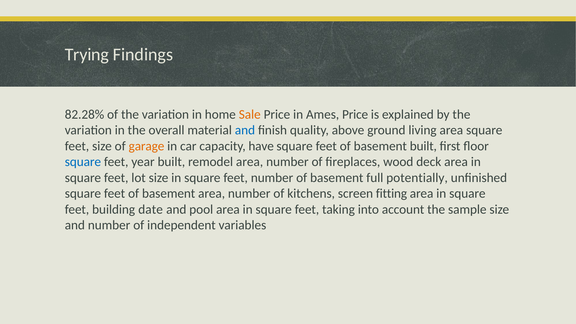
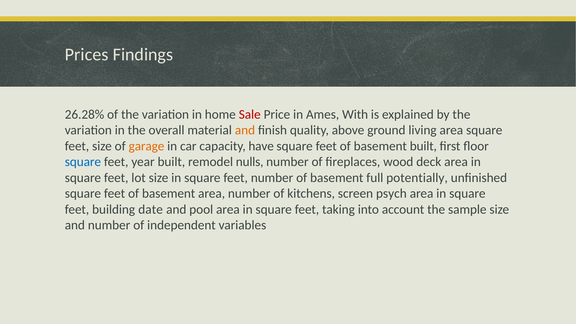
Trying: Trying -> Prices (87, 54)
82.28%: 82.28% -> 26.28% (85, 114)
Sale colour: orange -> red (250, 114)
Ames Price: Price -> With (355, 114)
and colour: blue -> orange (245, 130)
remodel area: area -> nulls (250, 162)
fitting: fitting -> psych (391, 194)
